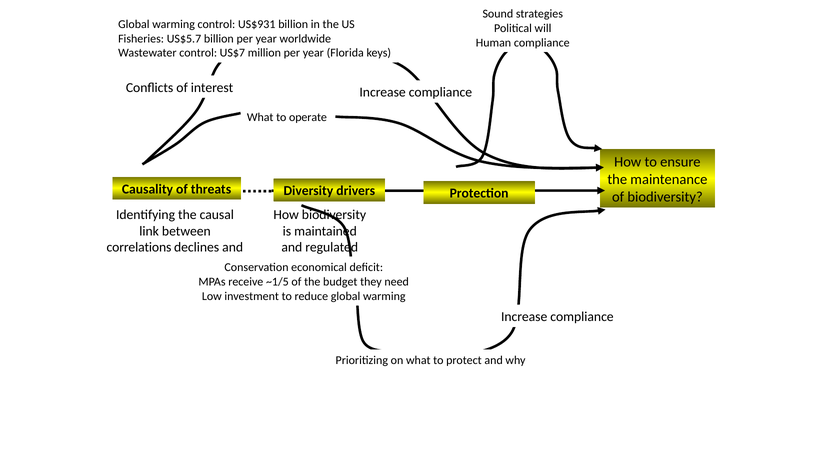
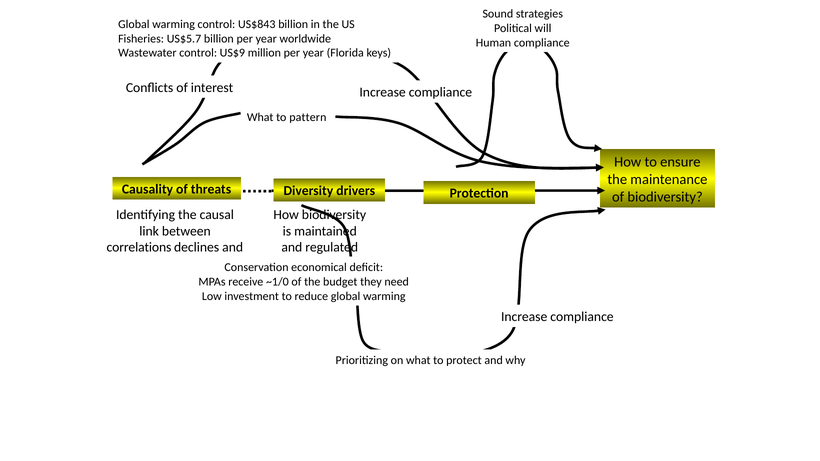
US$931: US$931 -> US$843 (257, 24)
US$7: US$7 -> US$9 (232, 53)
operate: operate -> pattern (308, 117)
~1/5: ~1/5 -> ~1/0 (277, 282)
